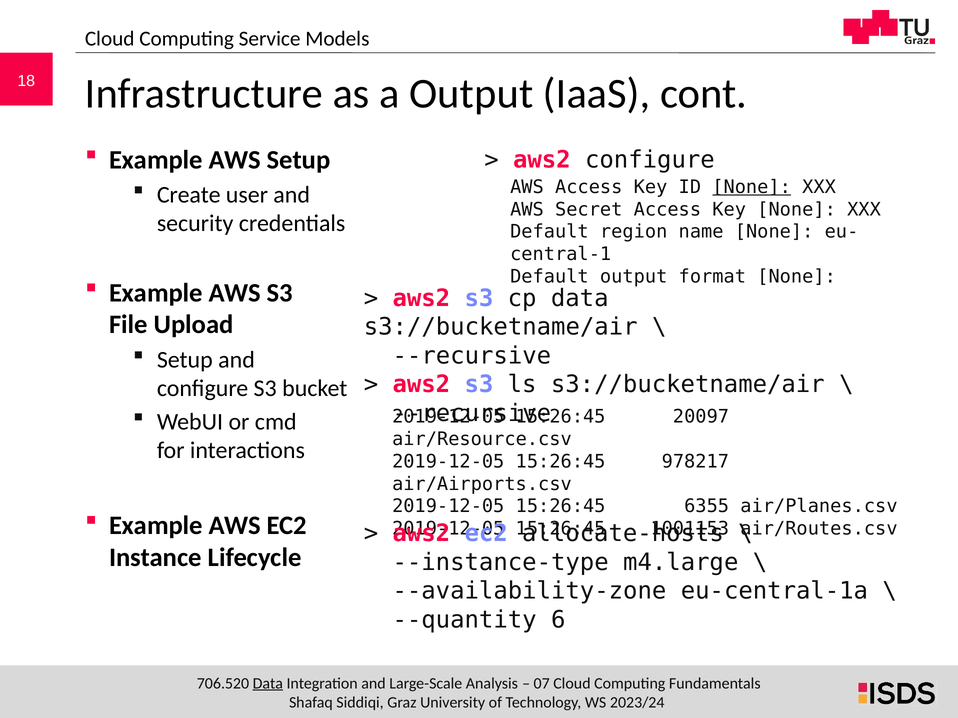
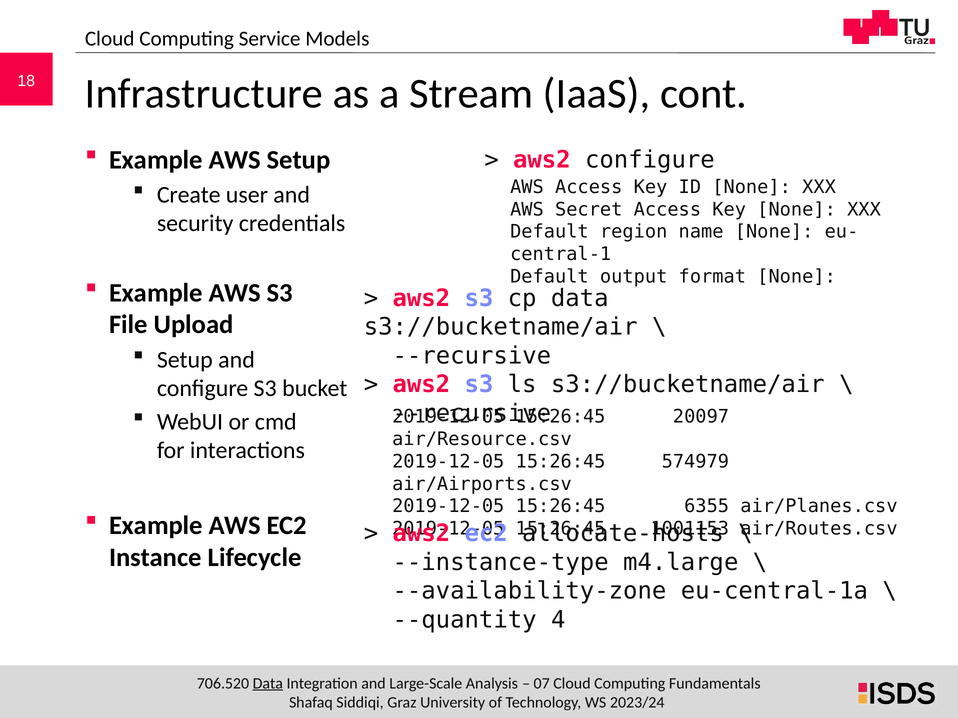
a Output: Output -> Stream (471, 94)
None underline: present -> none (752, 187)
978217: 978217 -> 574979 (695, 462)
6: 6 -> 4 (558, 620)
